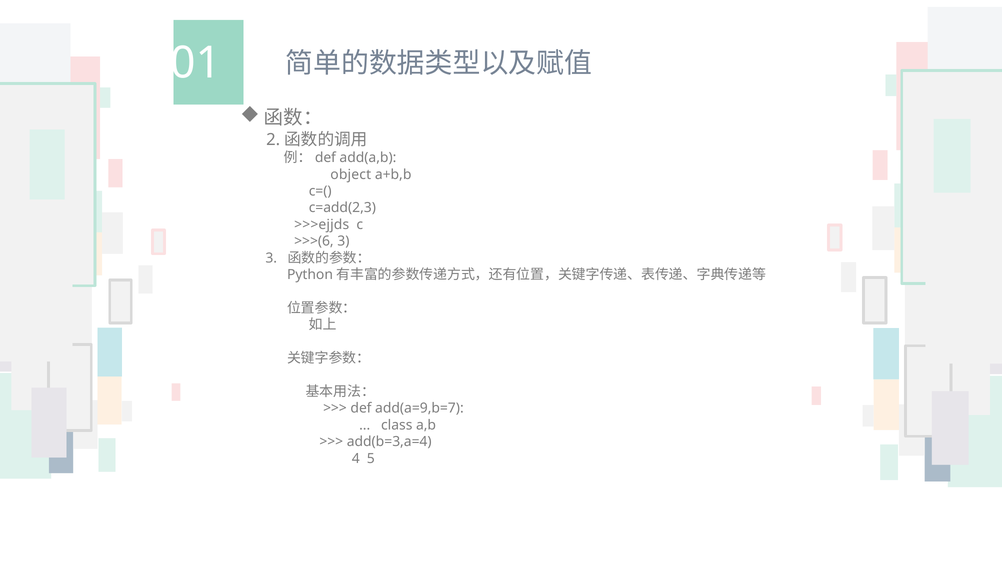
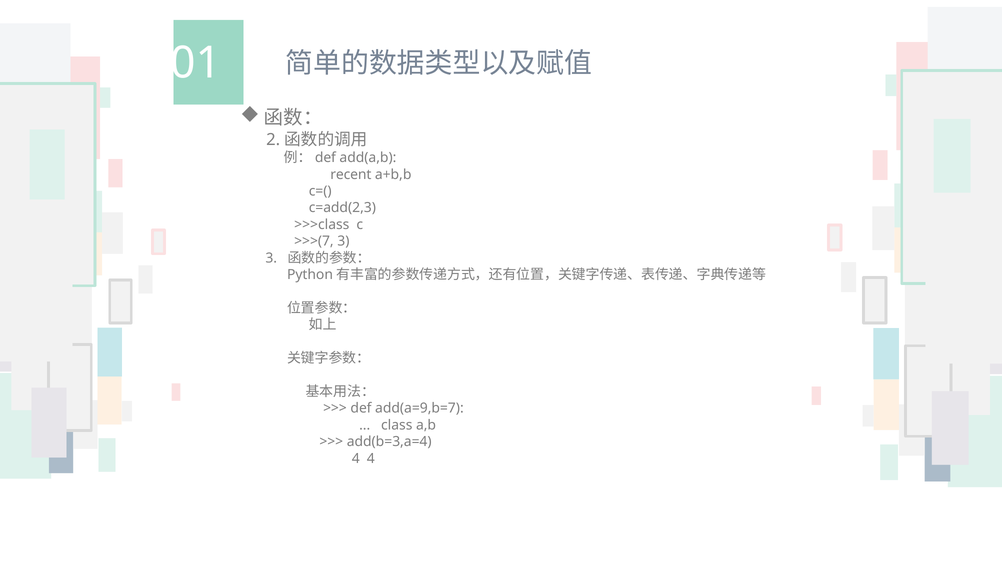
object: object -> recent (351, 175)
>>>ejjds: >>>ejjds -> >>>class (322, 225)
>>>(6: >>>(6 -> >>>(7 (314, 242)
4 5: 5 -> 4 (371, 459)
